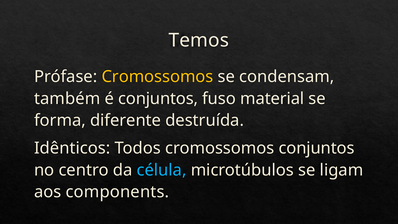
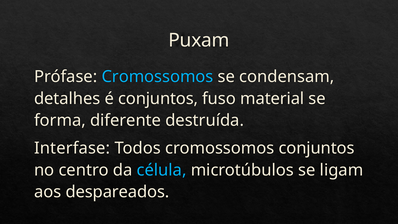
Temos: Temos -> Puxam (199, 40)
Cromossomos colour: yellow -> light blue (157, 77)
também: também -> detalhes (67, 99)
Idênticos: Idênticos -> Interfase (72, 148)
components: components -> despareados (117, 192)
